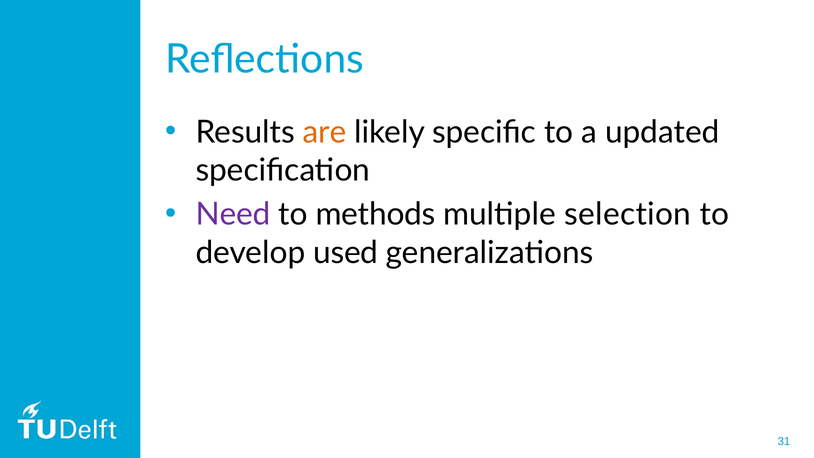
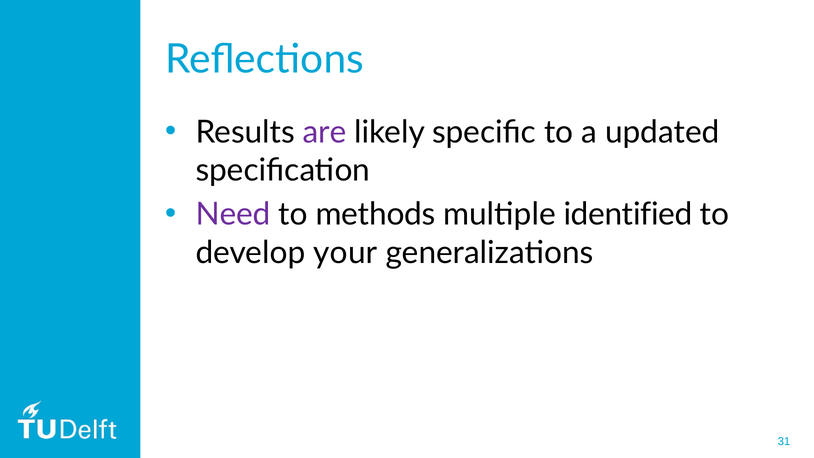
are colour: orange -> purple (325, 132)
selection: selection -> identified (628, 214)
used: used -> your (345, 252)
